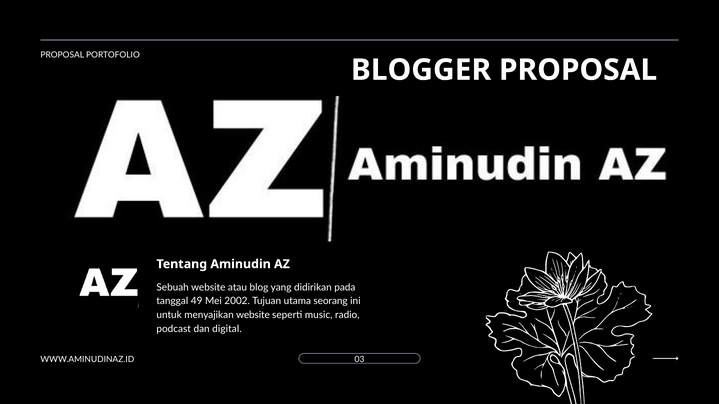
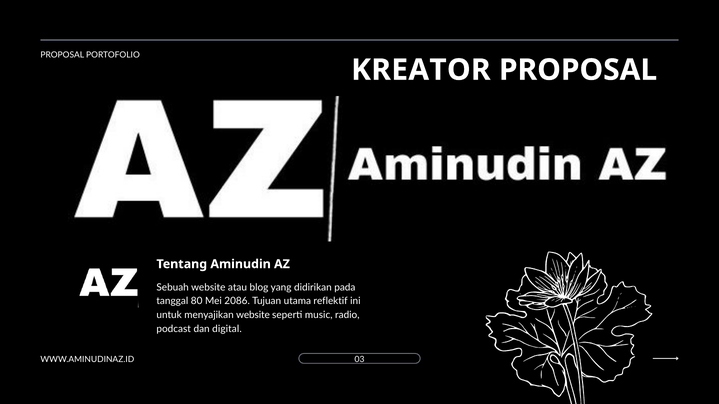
BLOGGER: BLOGGER -> KREATOR (421, 70)
49: 49 -> 80 (197, 302)
2002: 2002 -> 2086 (237, 302)
seorang: seorang -> reflektif (331, 302)
